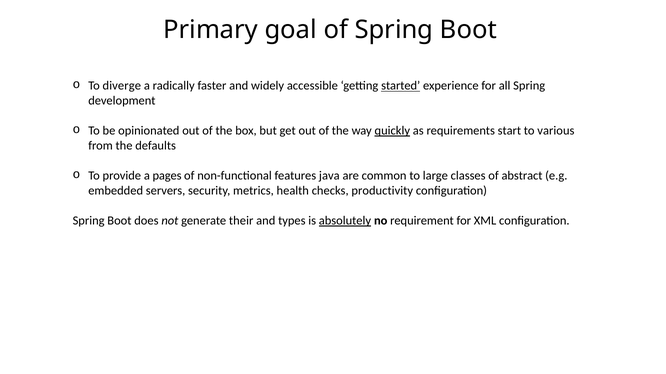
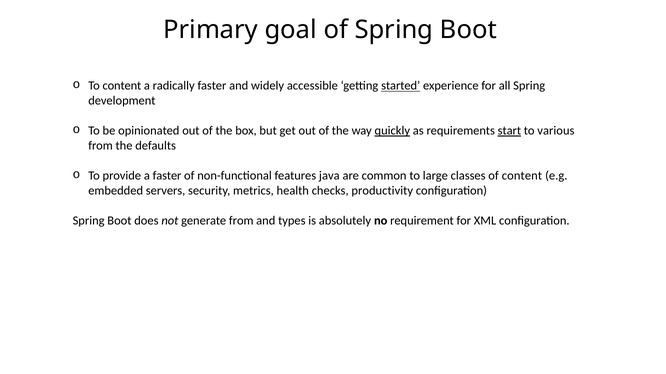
To diverge: diverge -> content (122, 86)
start underline: none -> present (509, 131)
a pages: pages -> faster (167, 176)
of abstract: abstract -> content (522, 176)
generate their: their -> from (241, 221)
absolutely underline: present -> none (345, 221)
